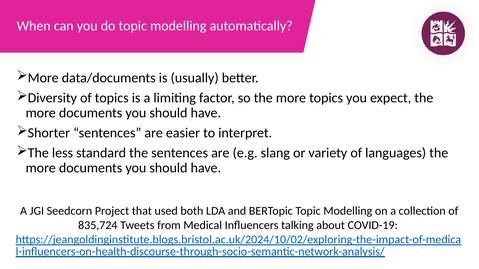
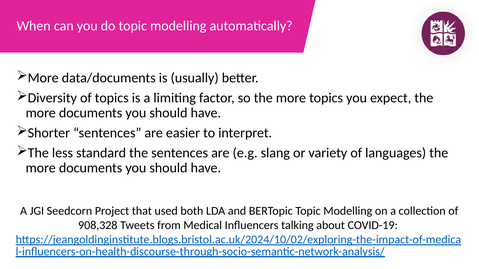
835,724: 835,724 -> 908,328 (98, 226)
